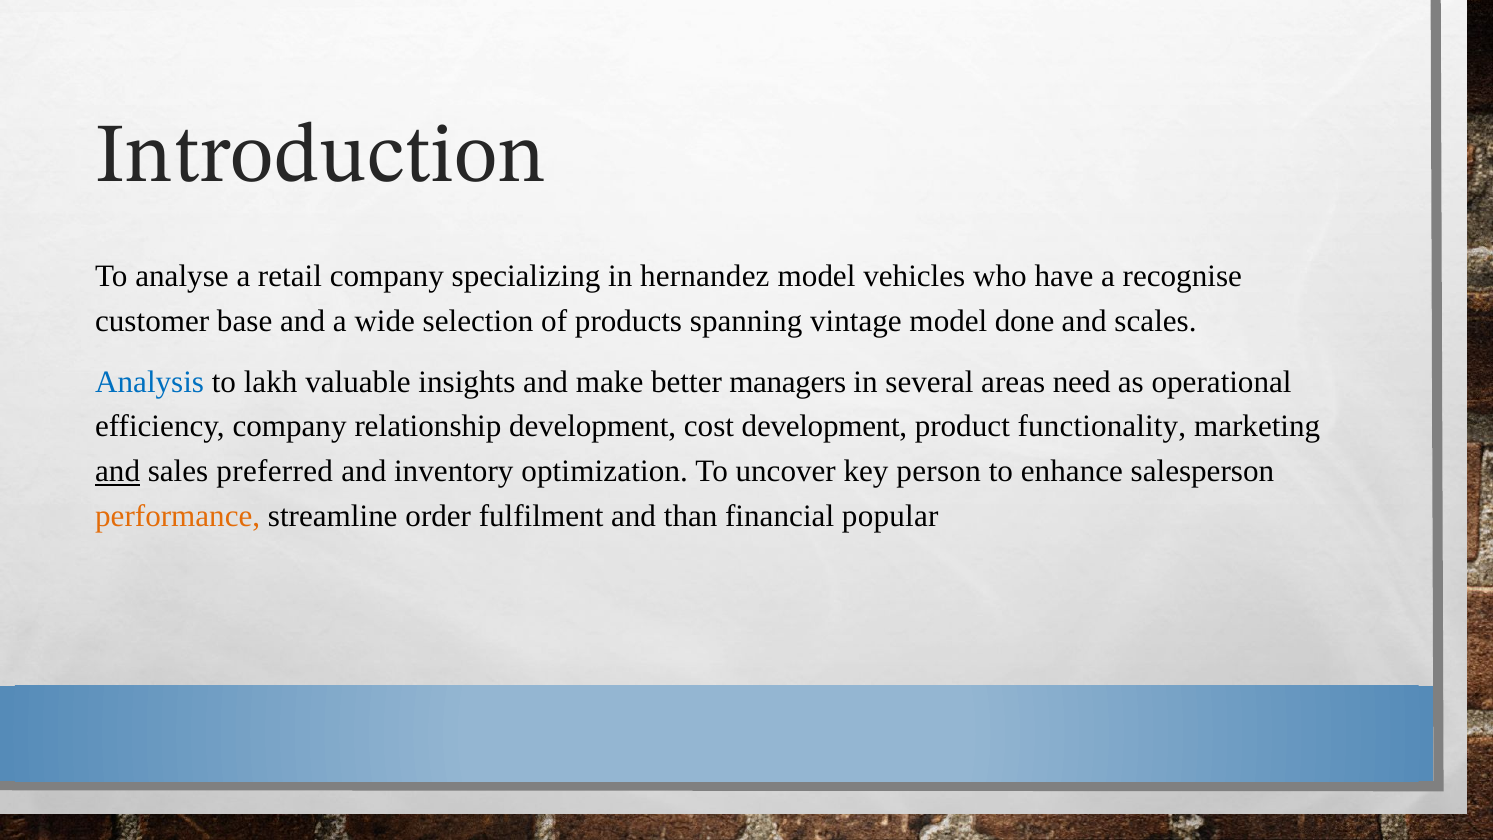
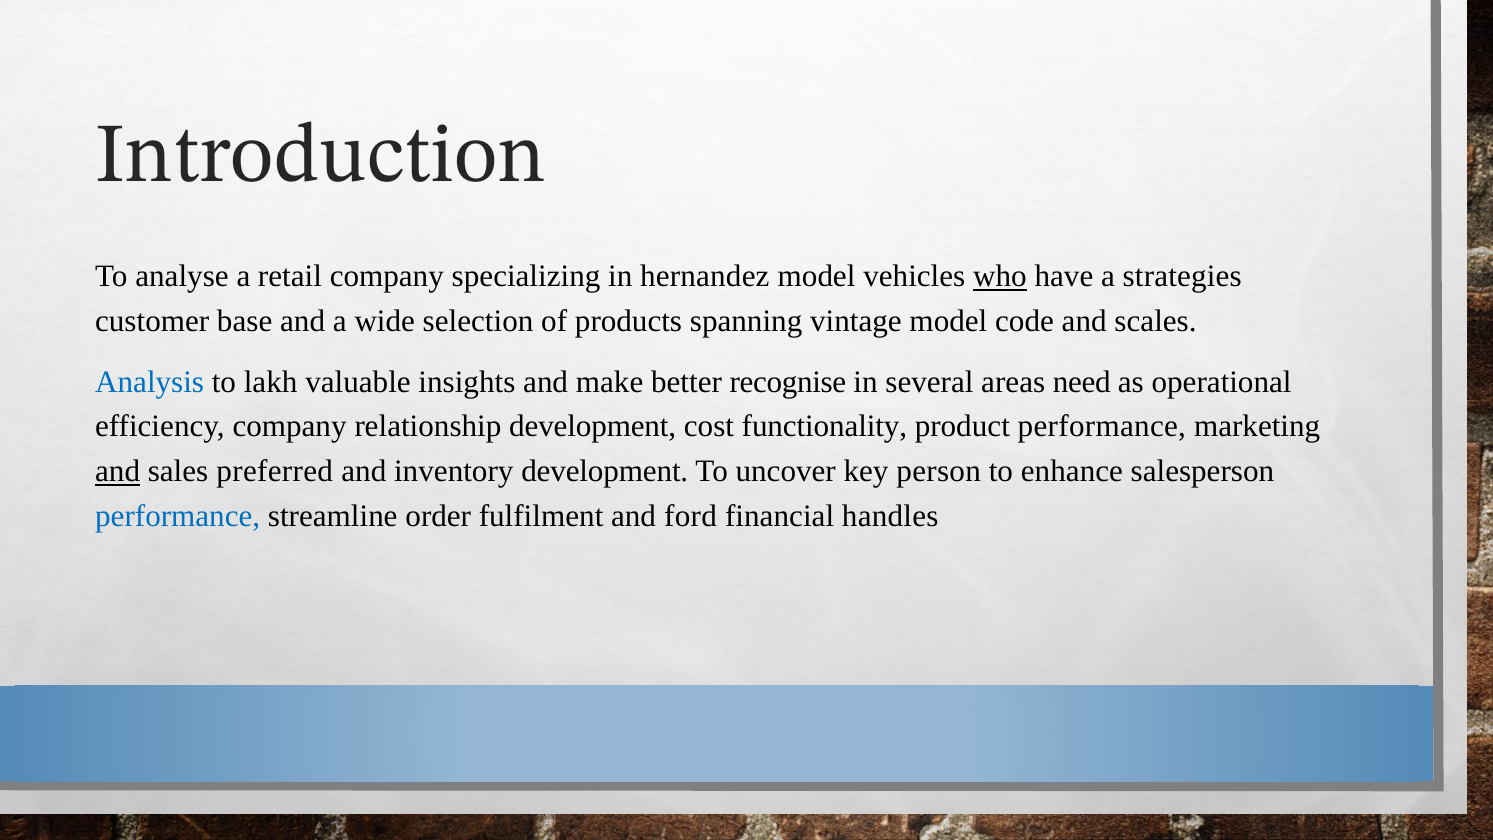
who underline: none -> present (1000, 277)
recognise: recognise -> strategies (1182, 277)
done: done -> code (1024, 321)
managers: managers -> recognise (788, 382)
cost development: development -> functionality (824, 427)
product functionality: functionality -> performance (1102, 427)
inventory optimization: optimization -> development (605, 471)
performance colour: orange -> blue (178, 516)
than: than -> ford (691, 516)
popular: popular -> handles (890, 516)
